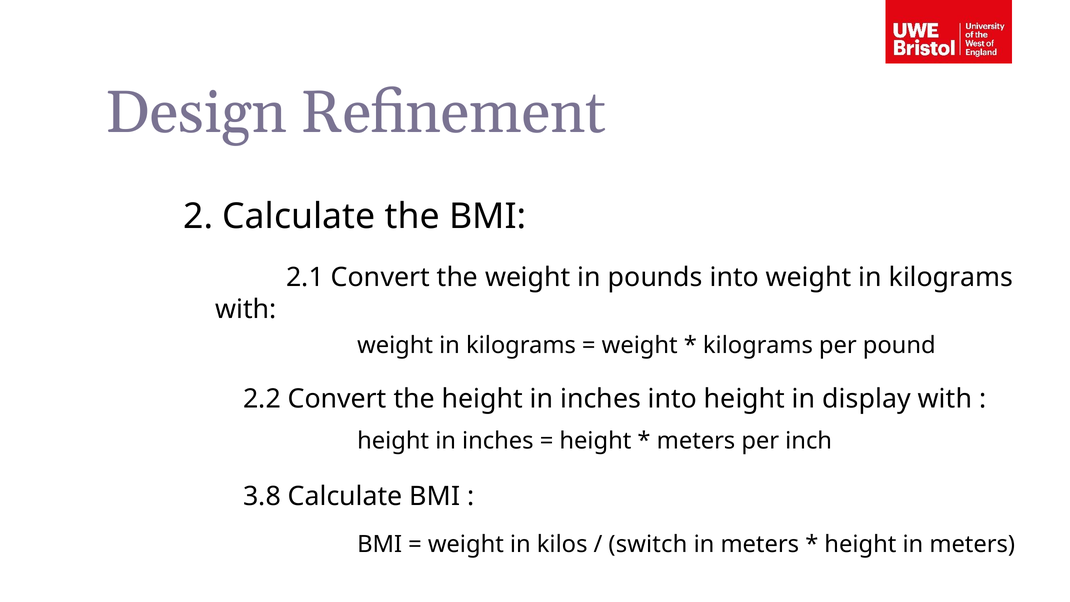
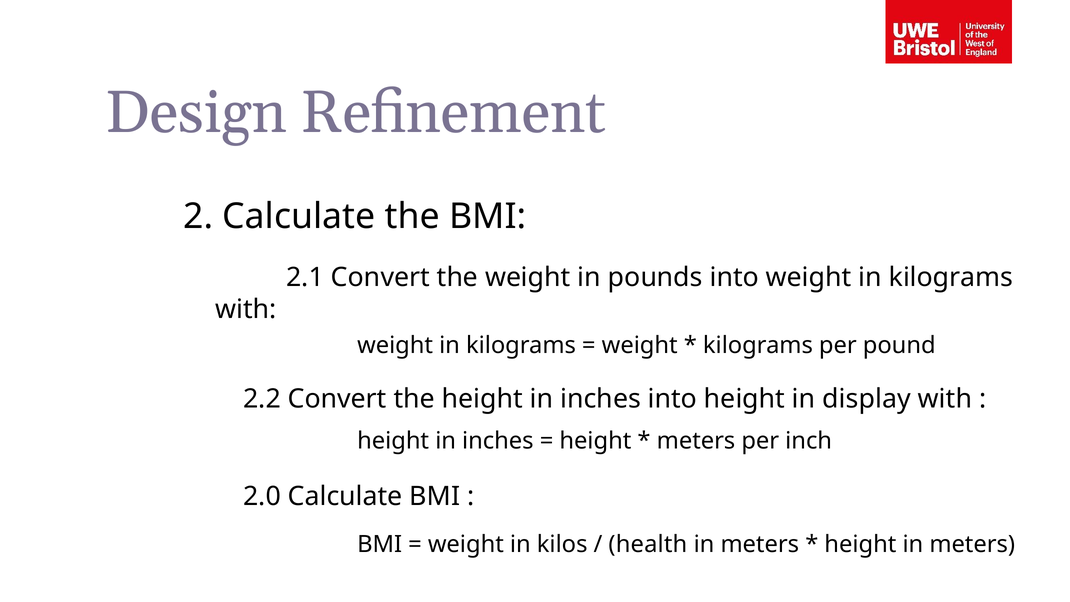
3.8: 3.8 -> 2.0 (262, 497)
switch: switch -> health (648, 545)
